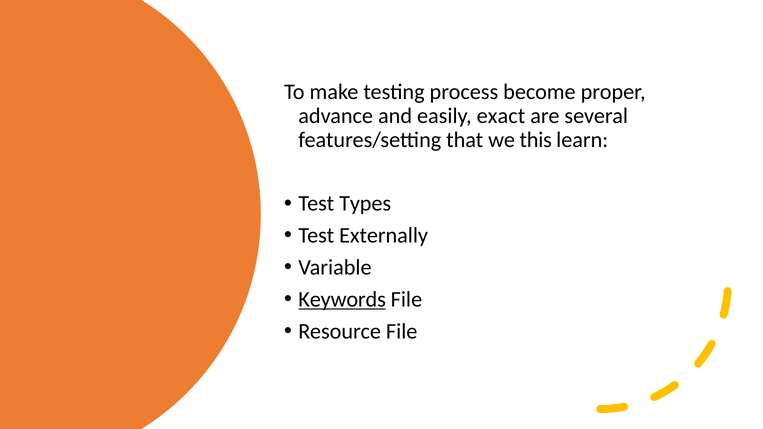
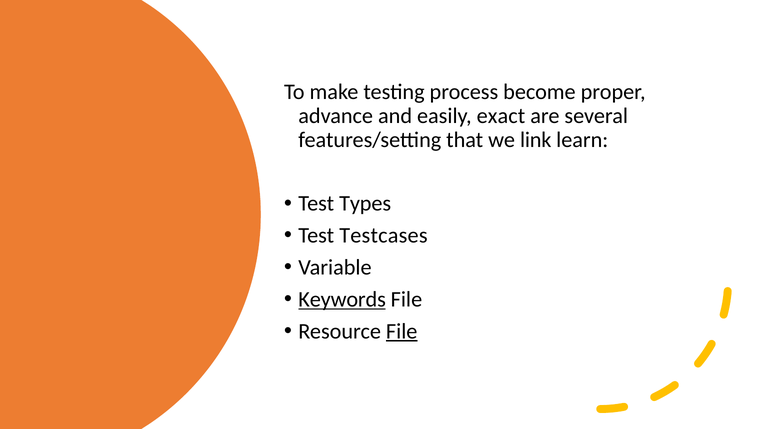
this: this -> link (536, 140)
Externally: Externally -> Testcases (383, 236)
File underline: none -> present (402, 331)
